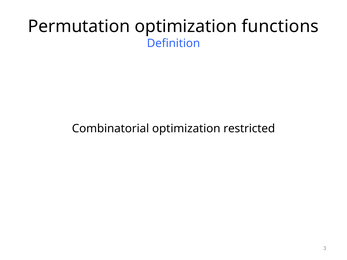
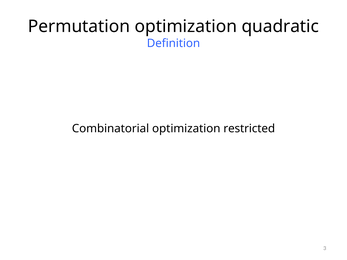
functions: functions -> quadratic (280, 26)
